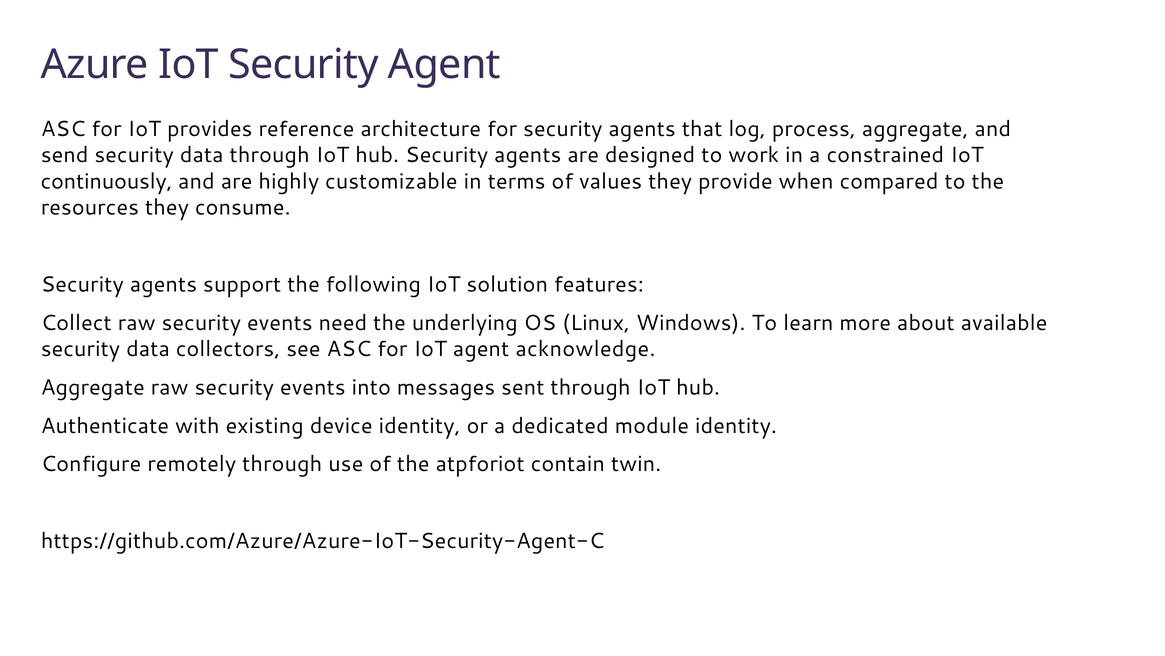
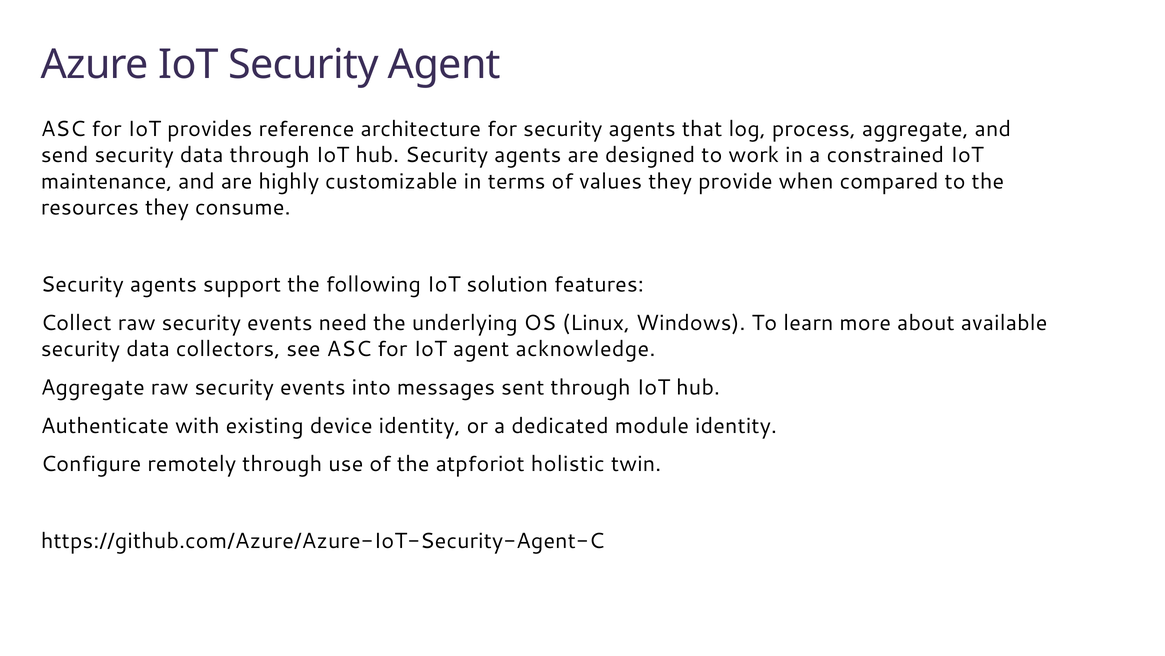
continuously: continuously -> maintenance (107, 181)
contain: contain -> holistic (568, 464)
